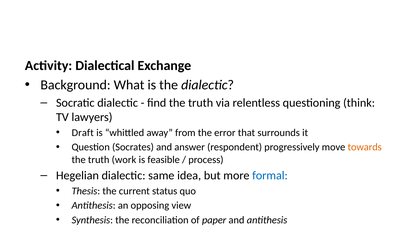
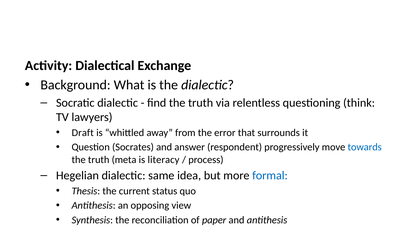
towards colour: orange -> blue (365, 148)
work: work -> meta (124, 160)
feasible: feasible -> literacy (164, 160)
